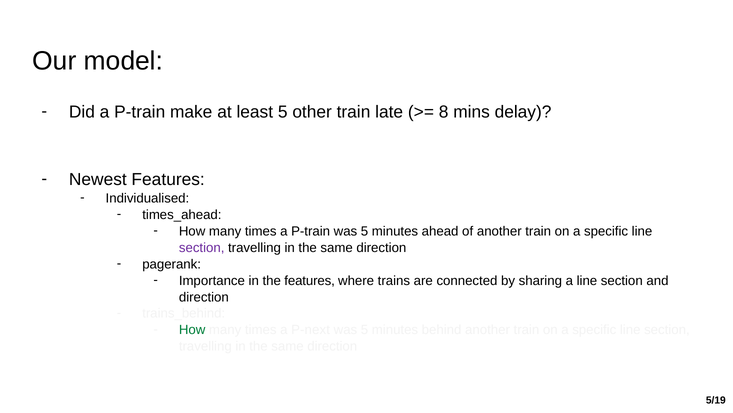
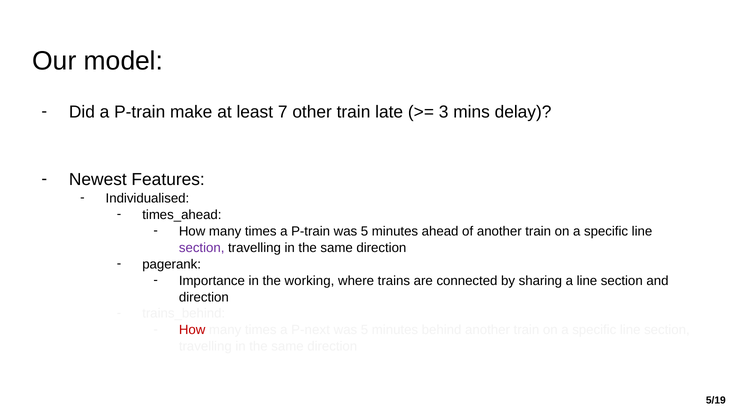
least 5: 5 -> 7 (283, 112)
8: 8 -> 3 (444, 112)
the features: features -> working (309, 280)
How colour: green -> red (192, 330)
